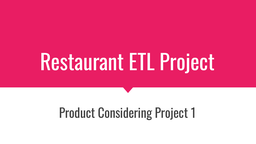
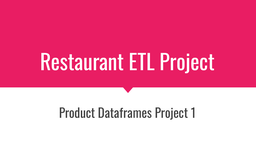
Considering: Considering -> Dataframes (125, 114)
